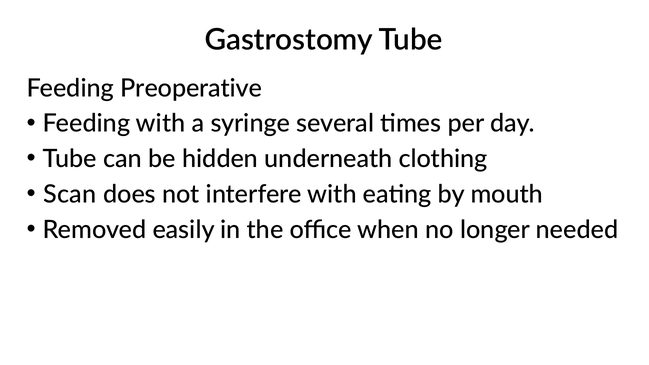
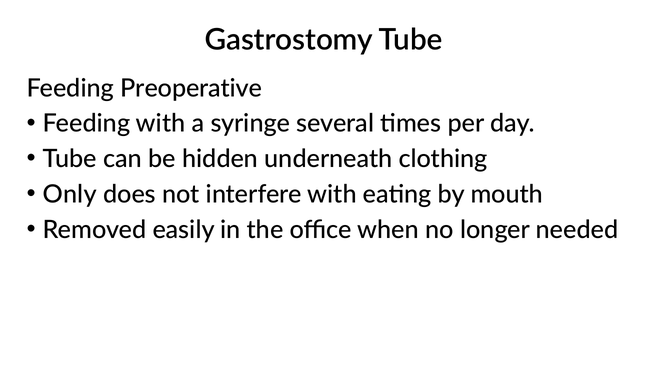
Scan: Scan -> Only (70, 194)
